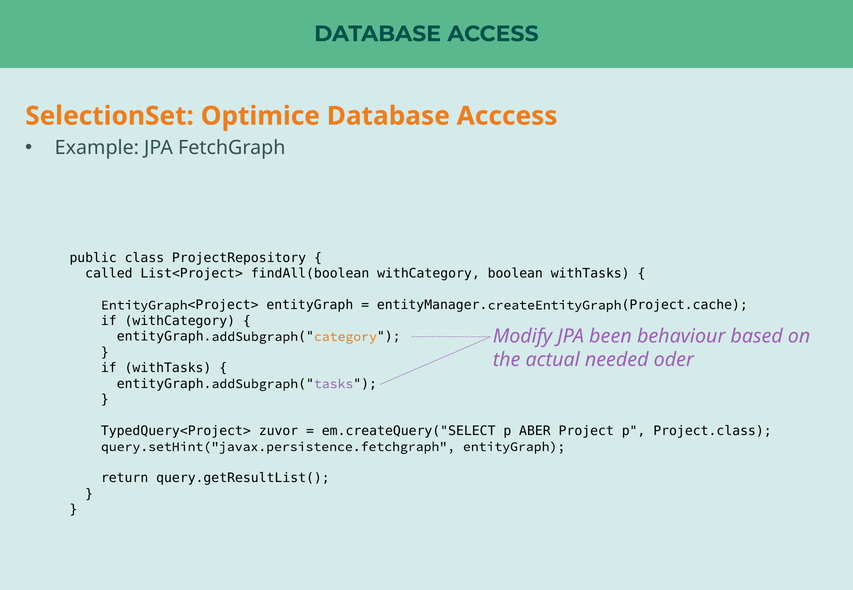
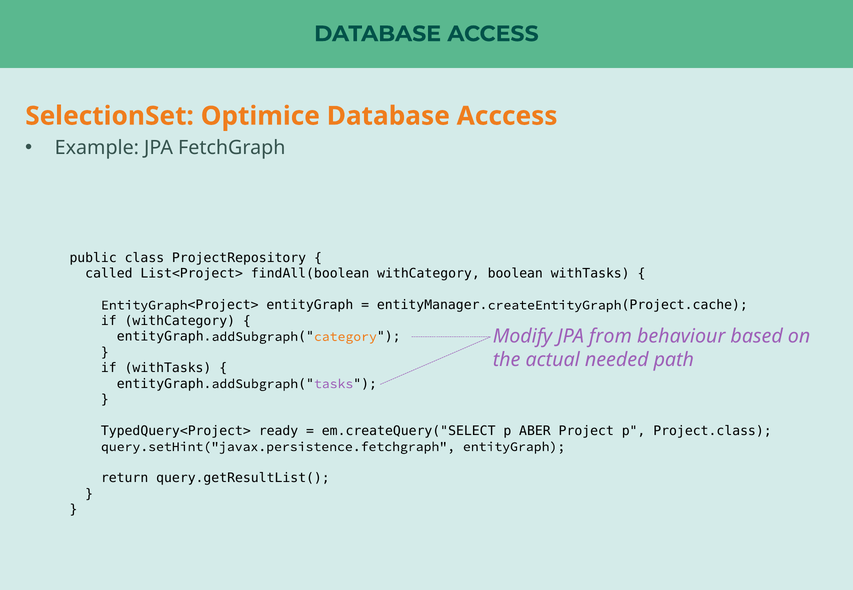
been: been -> from (610, 336)
oder: oder -> path (674, 360)
zuvor: zuvor -> ready (279, 431)
